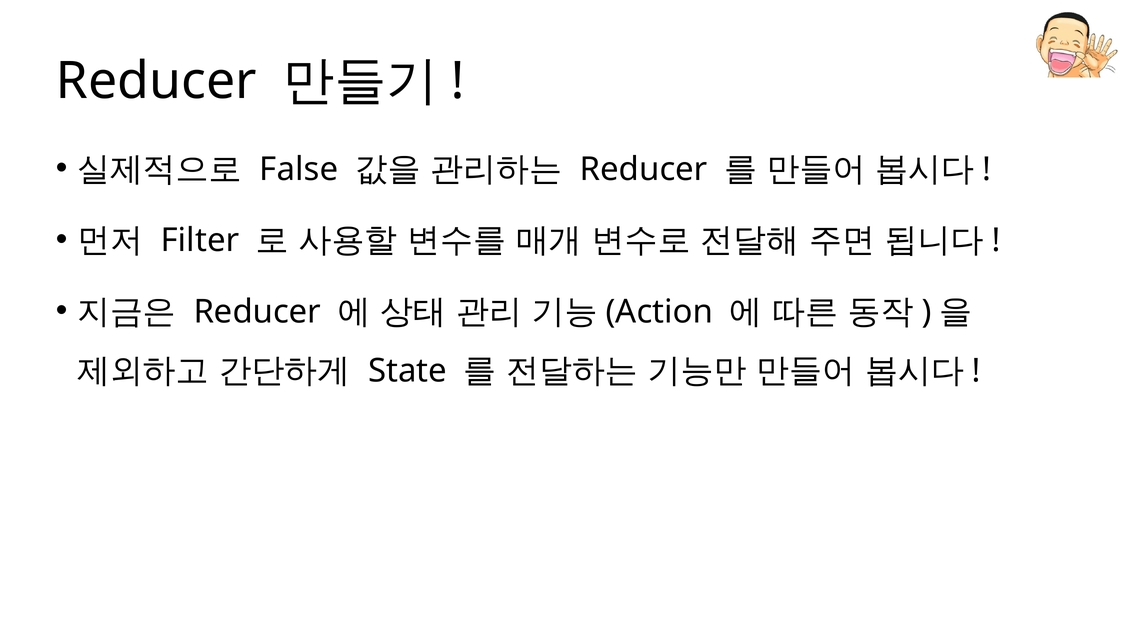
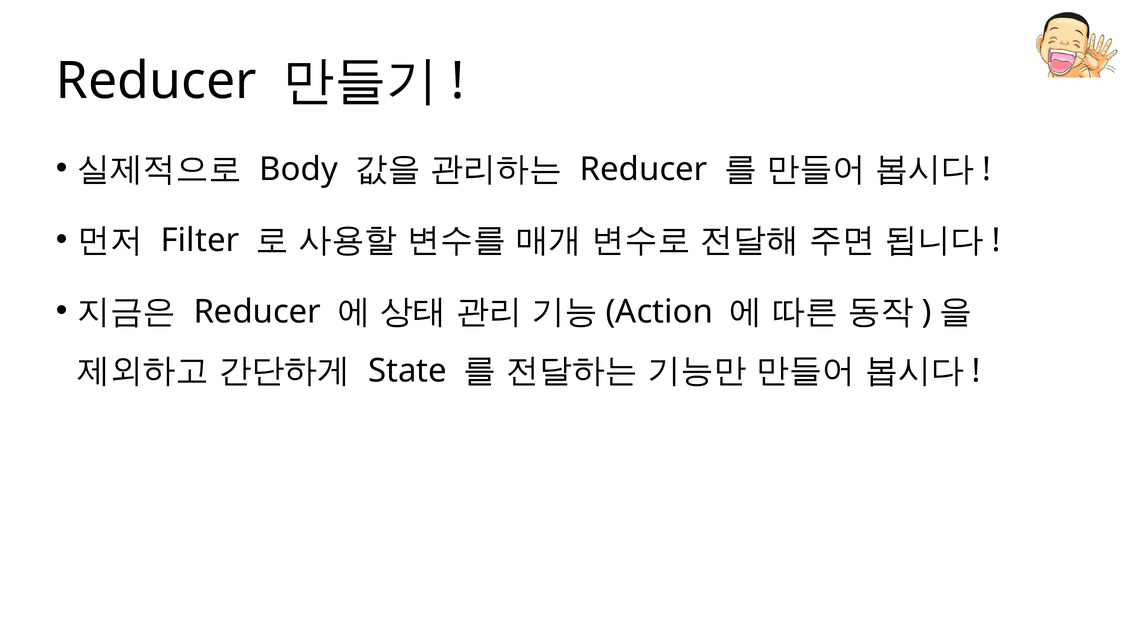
False: False -> Body (299, 169)
